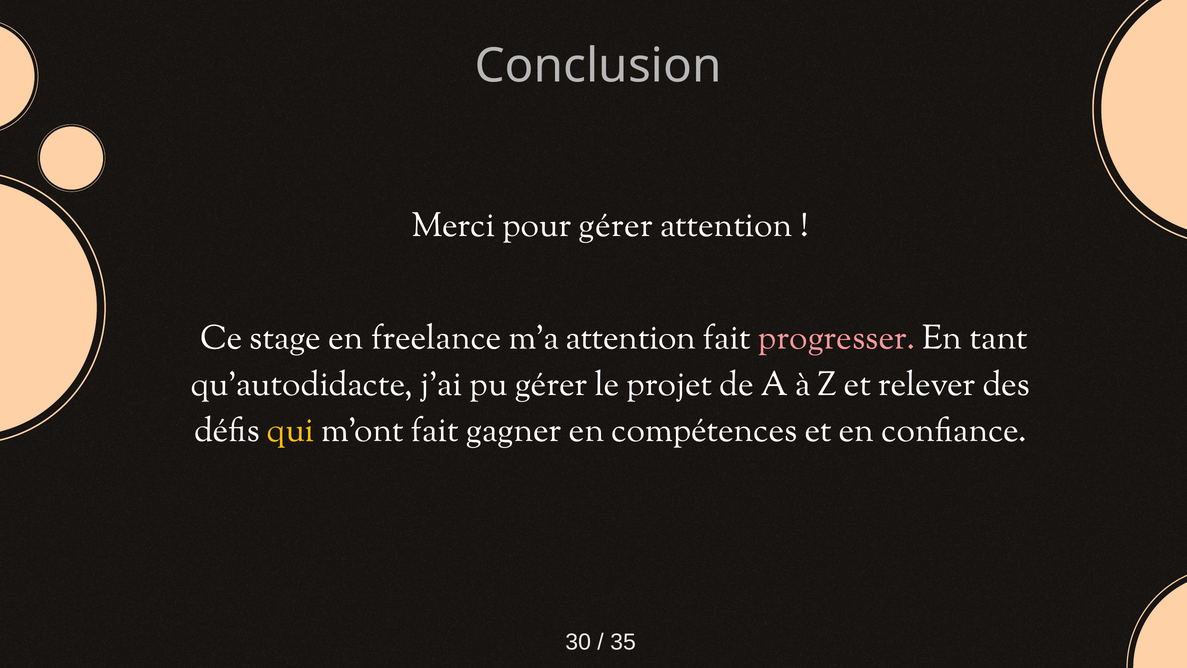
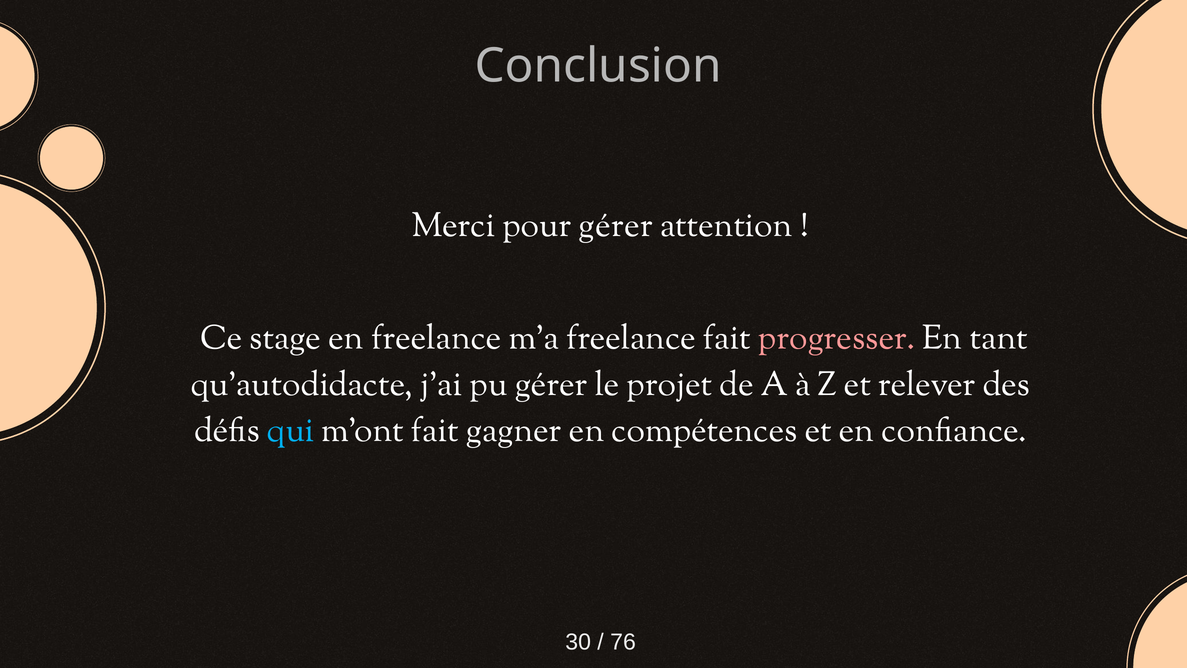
m’a attention: attention -> freelance (631, 337)
qui colour: yellow -> light blue (291, 430)
35: 35 -> 76 (623, 642)
